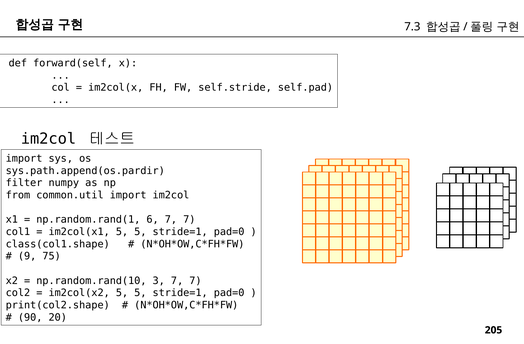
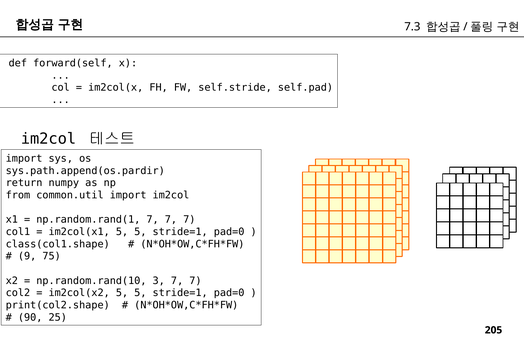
filter: filter -> return (24, 183)
np.random.rand(1 6: 6 -> 7 (153, 220)
20: 20 -> 25 (58, 318)
